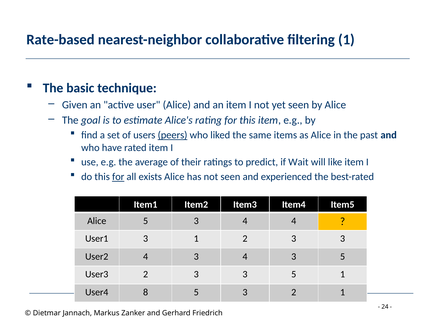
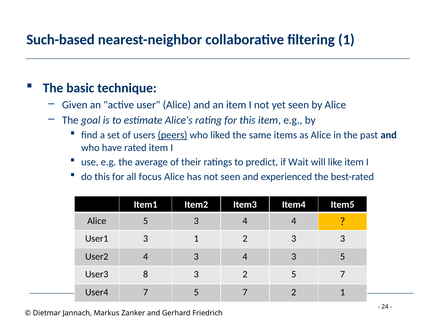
Rate-based: Rate-based -> Such-based (60, 39)
for underline: present -> none (118, 176)
exists: exists -> focus (150, 176)
User3 2: 2 -> 8 (146, 274)
3: 3 -> 2 (245, 274)
1: 1 -> 7 (343, 274)
User4 8: 8 -> 7 (146, 292)
3: 3 -> 7 (245, 292)
